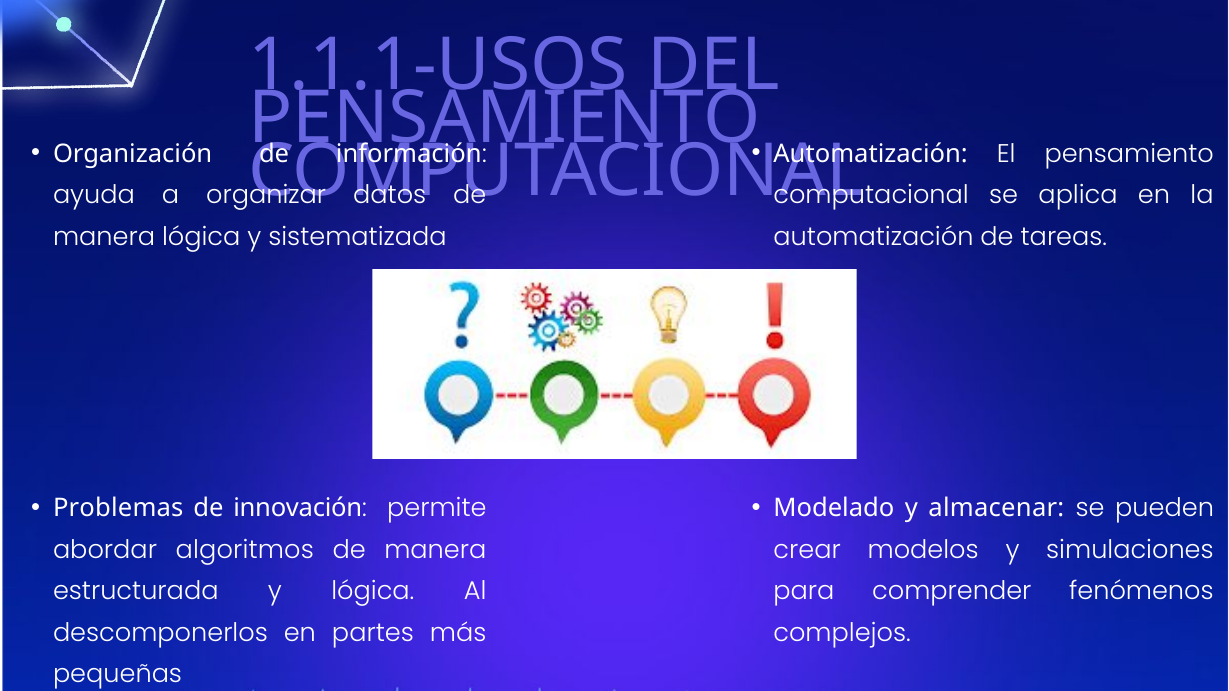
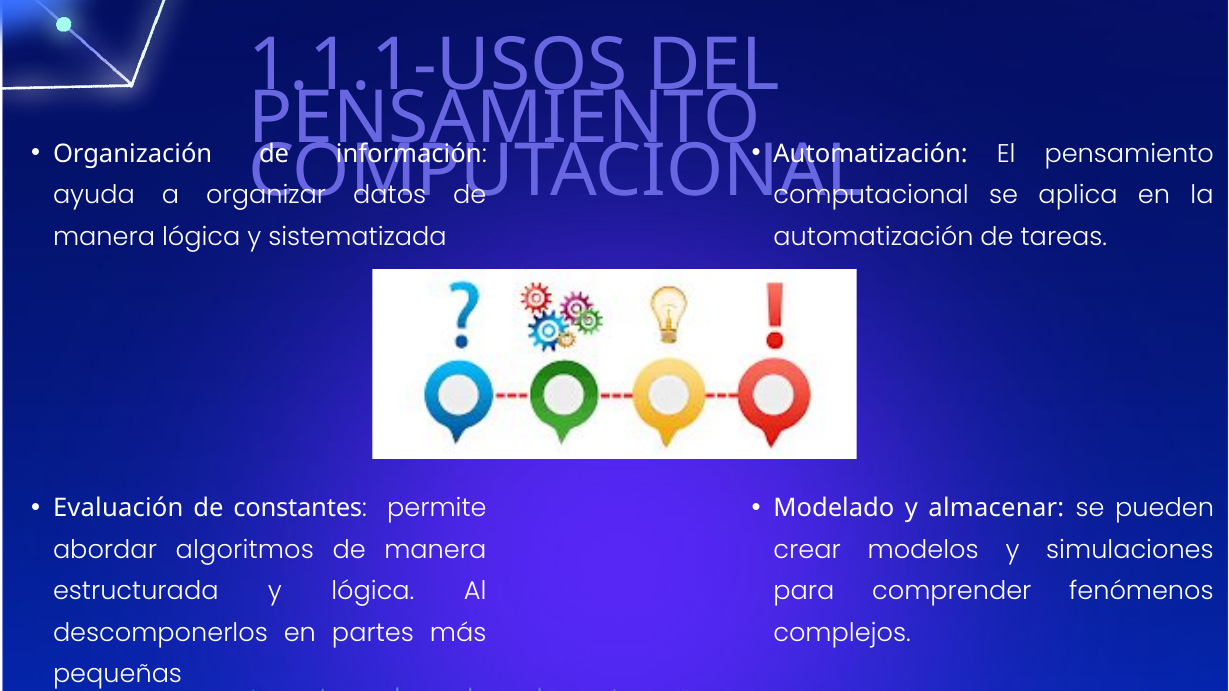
Problemas: Problemas -> Evaluación (118, 509)
innovación: innovación -> constantes (298, 509)
